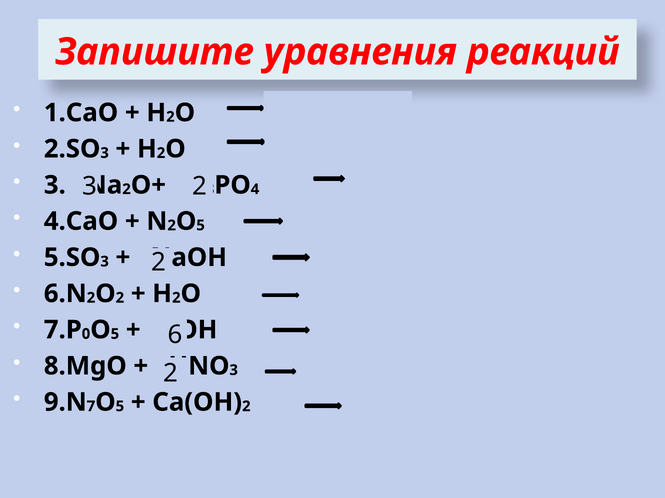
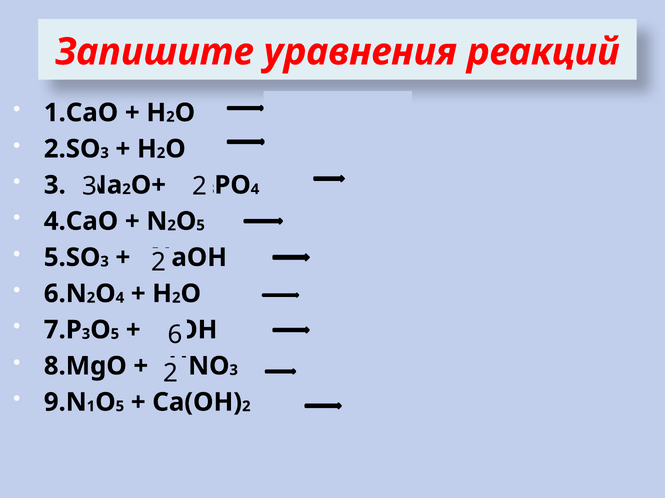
2: 2 -> 4 (120, 298)
0: 0 -> 3 (86, 334)
7: 7 -> 1 (91, 407)
